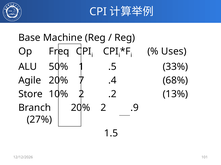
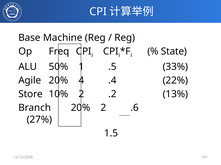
Uses: Uses -> State (174, 52)
7: 7 -> 4 (81, 81)
68%: 68% -> 22% (175, 81)
.9: .9 -> .6 (135, 108)
